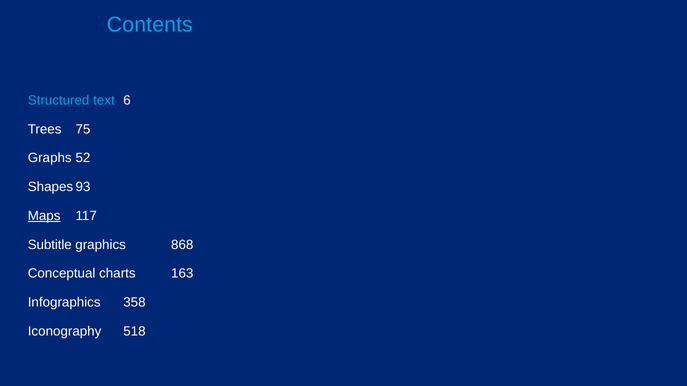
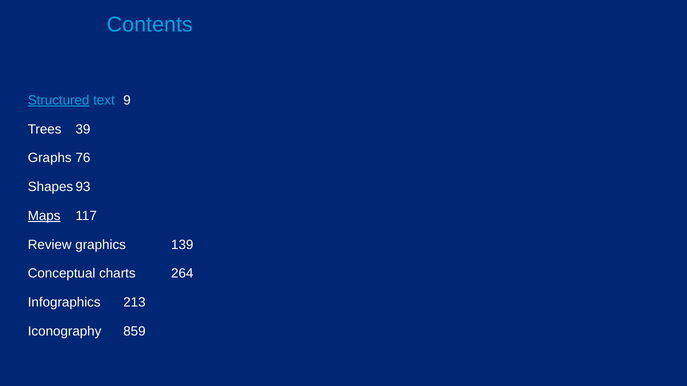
Structured underline: none -> present (59, 100)
6: 6 -> 9 (127, 100)
75: 75 -> 39 (83, 129)
52: 52 -> 76 (83, 158)
Subtitle: Subtitle -> Review (50, 245)
868: 868 -> 139 (182, 245)
163: 163 -> 264 (182, 274)
358: 358 -> 213 (134, 303)
518: 518 -> 859 (134, 332)
